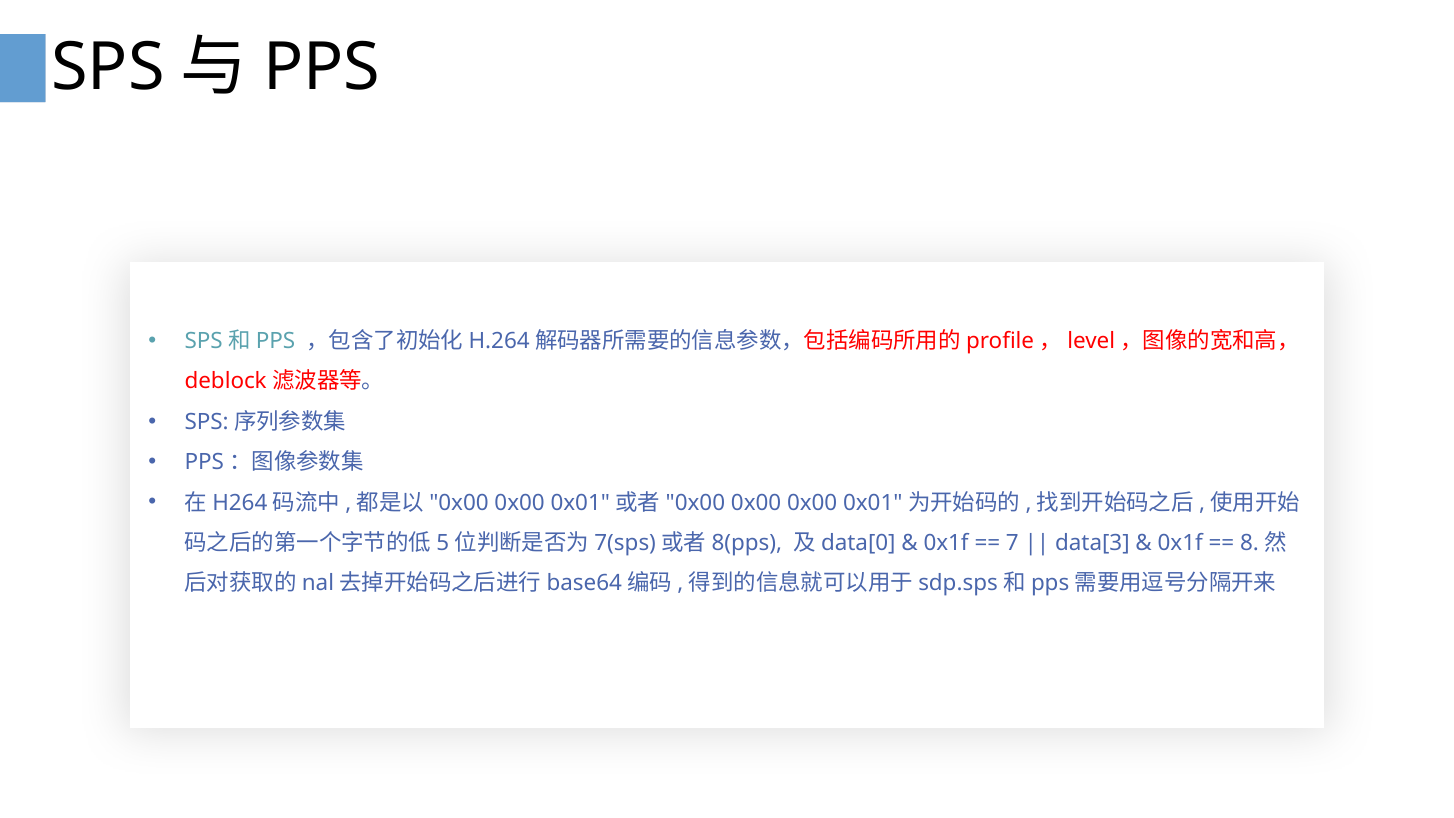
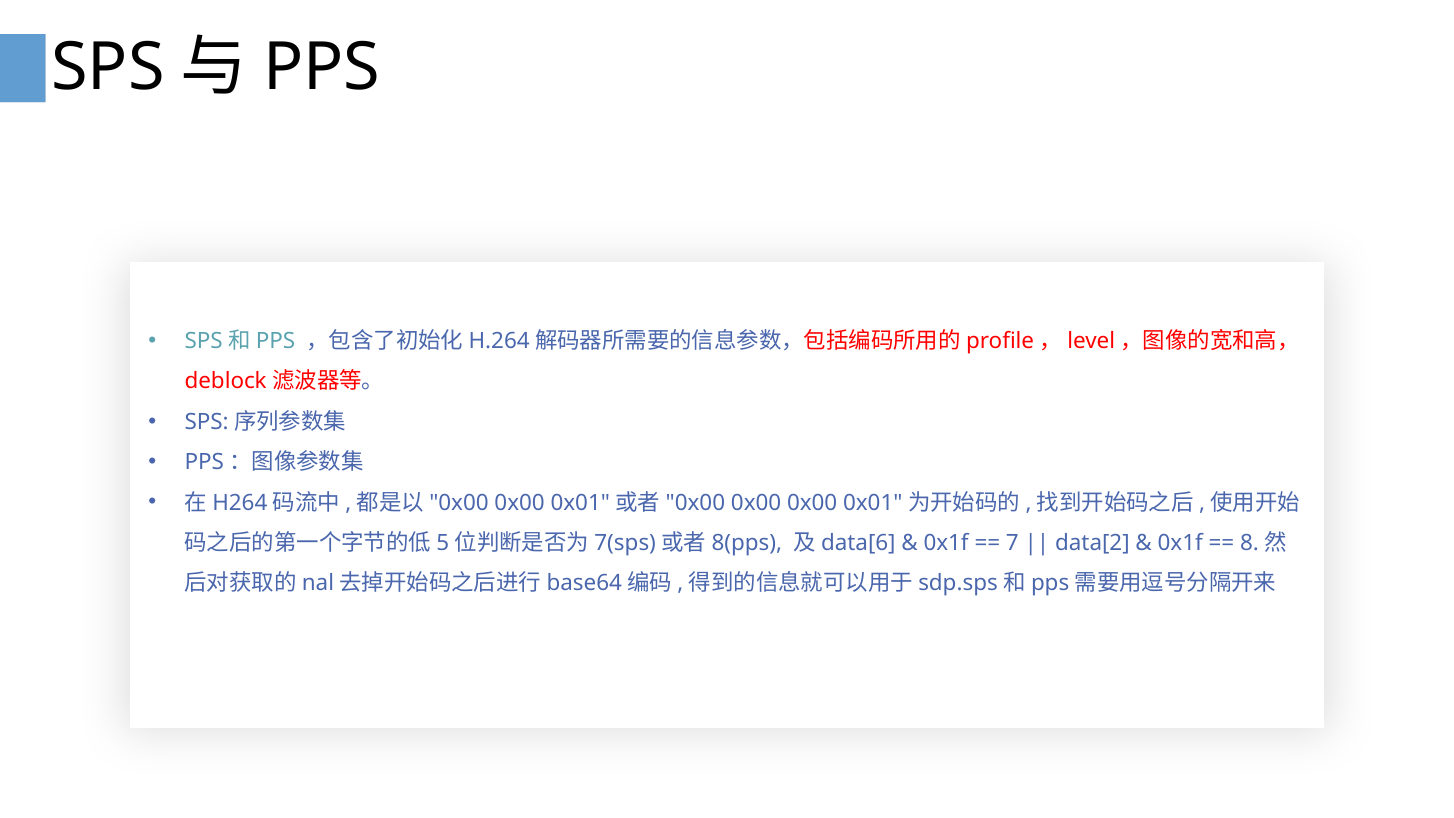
data[0: data[0 -> data[6 (858, 543)
data[3: data[3 -> data[2 (1092, 543)
